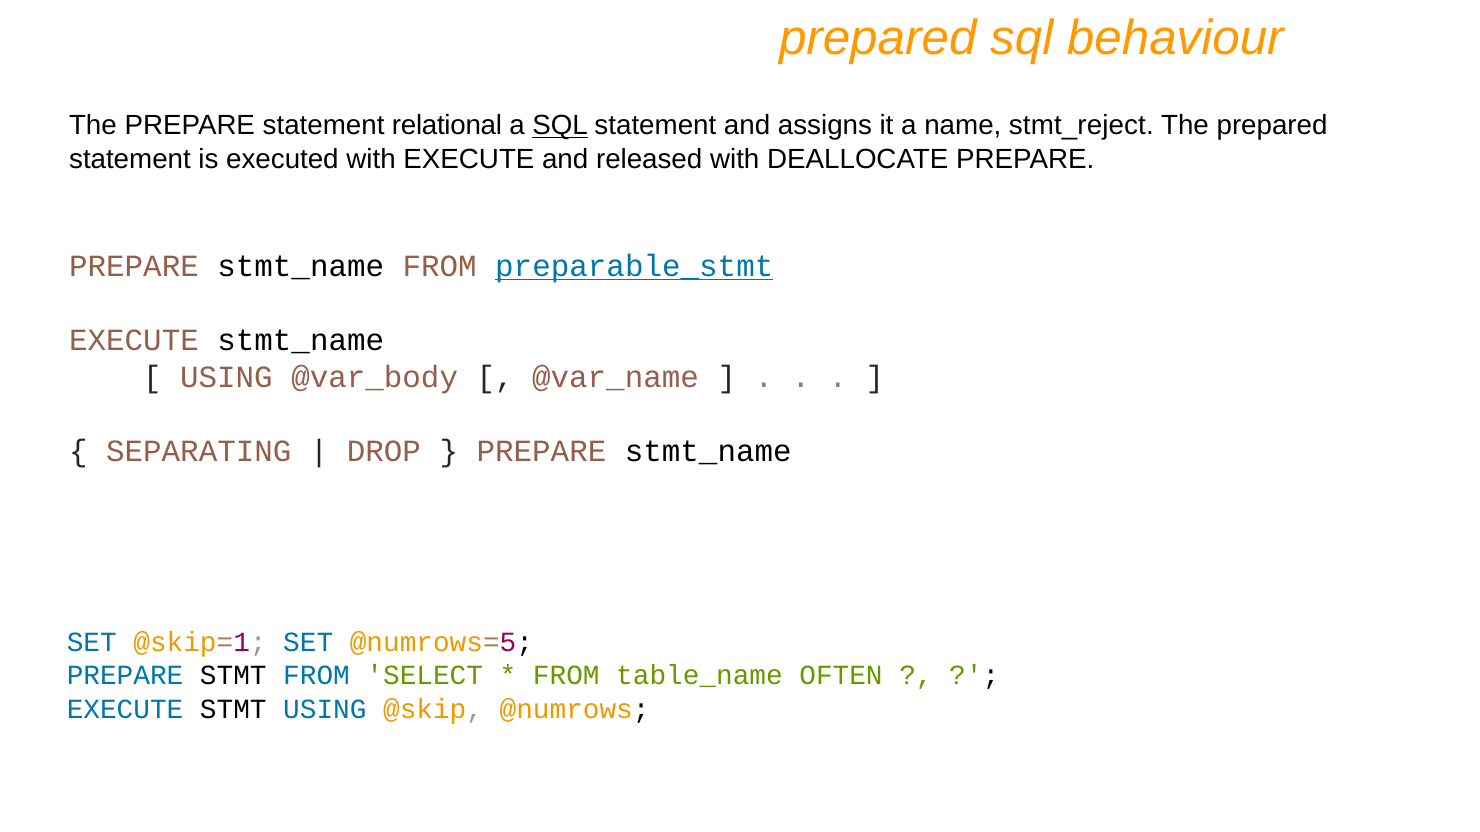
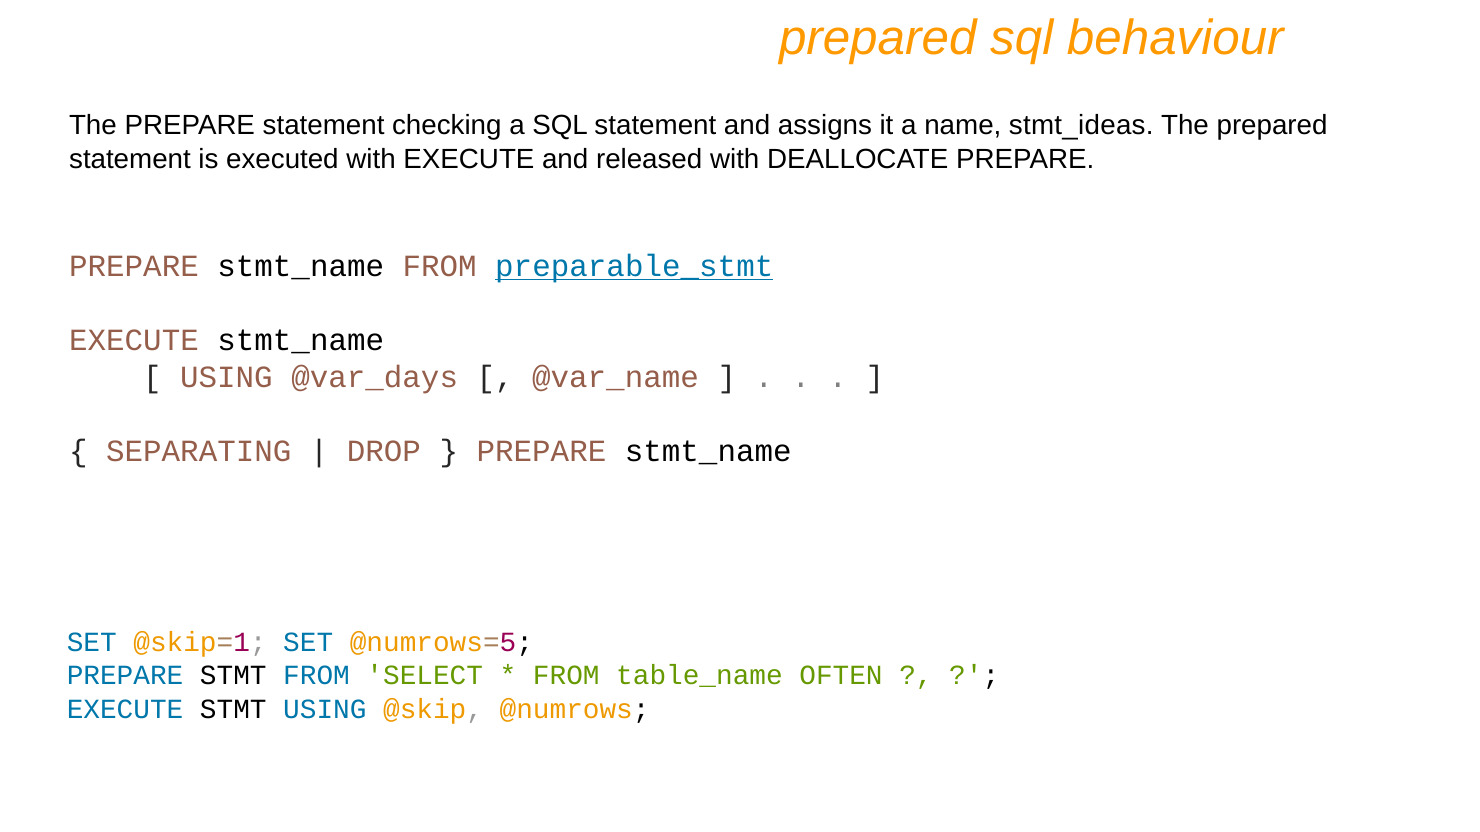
relational: relational -> checking (447, 126)
SQL underline: present -> none (560, 126)
stmt_reject: stmt_reject -> stmt_ideas (1081, 126)
@var_body: @var_body -> @var_days (375, 377)
